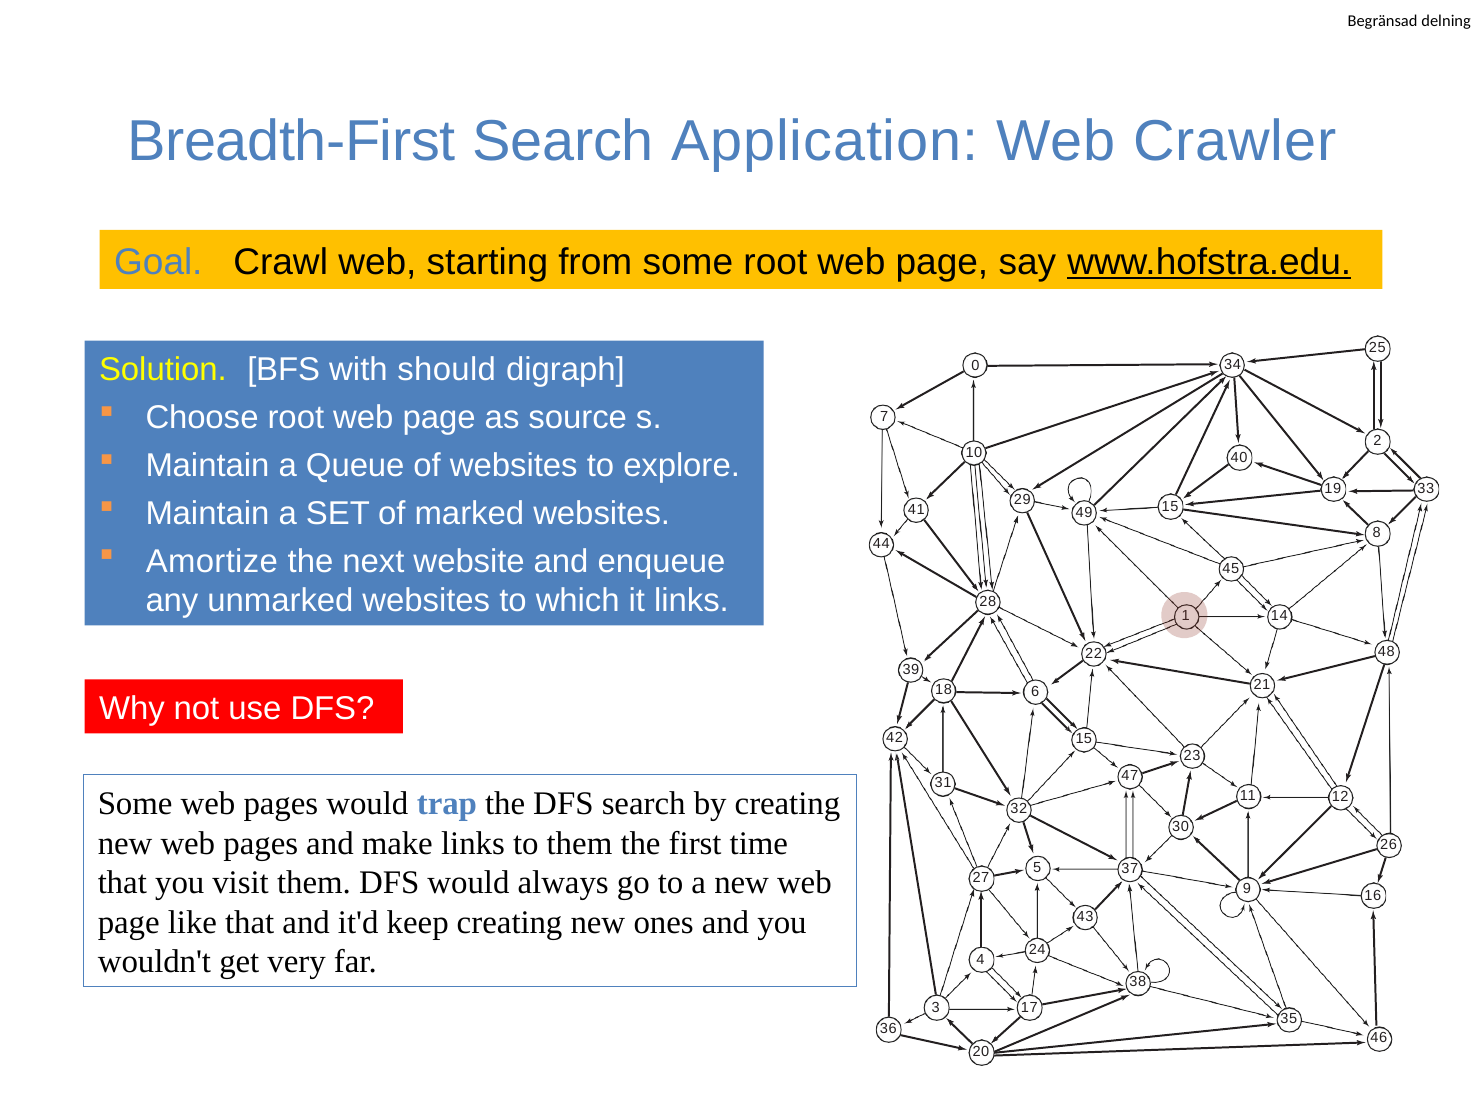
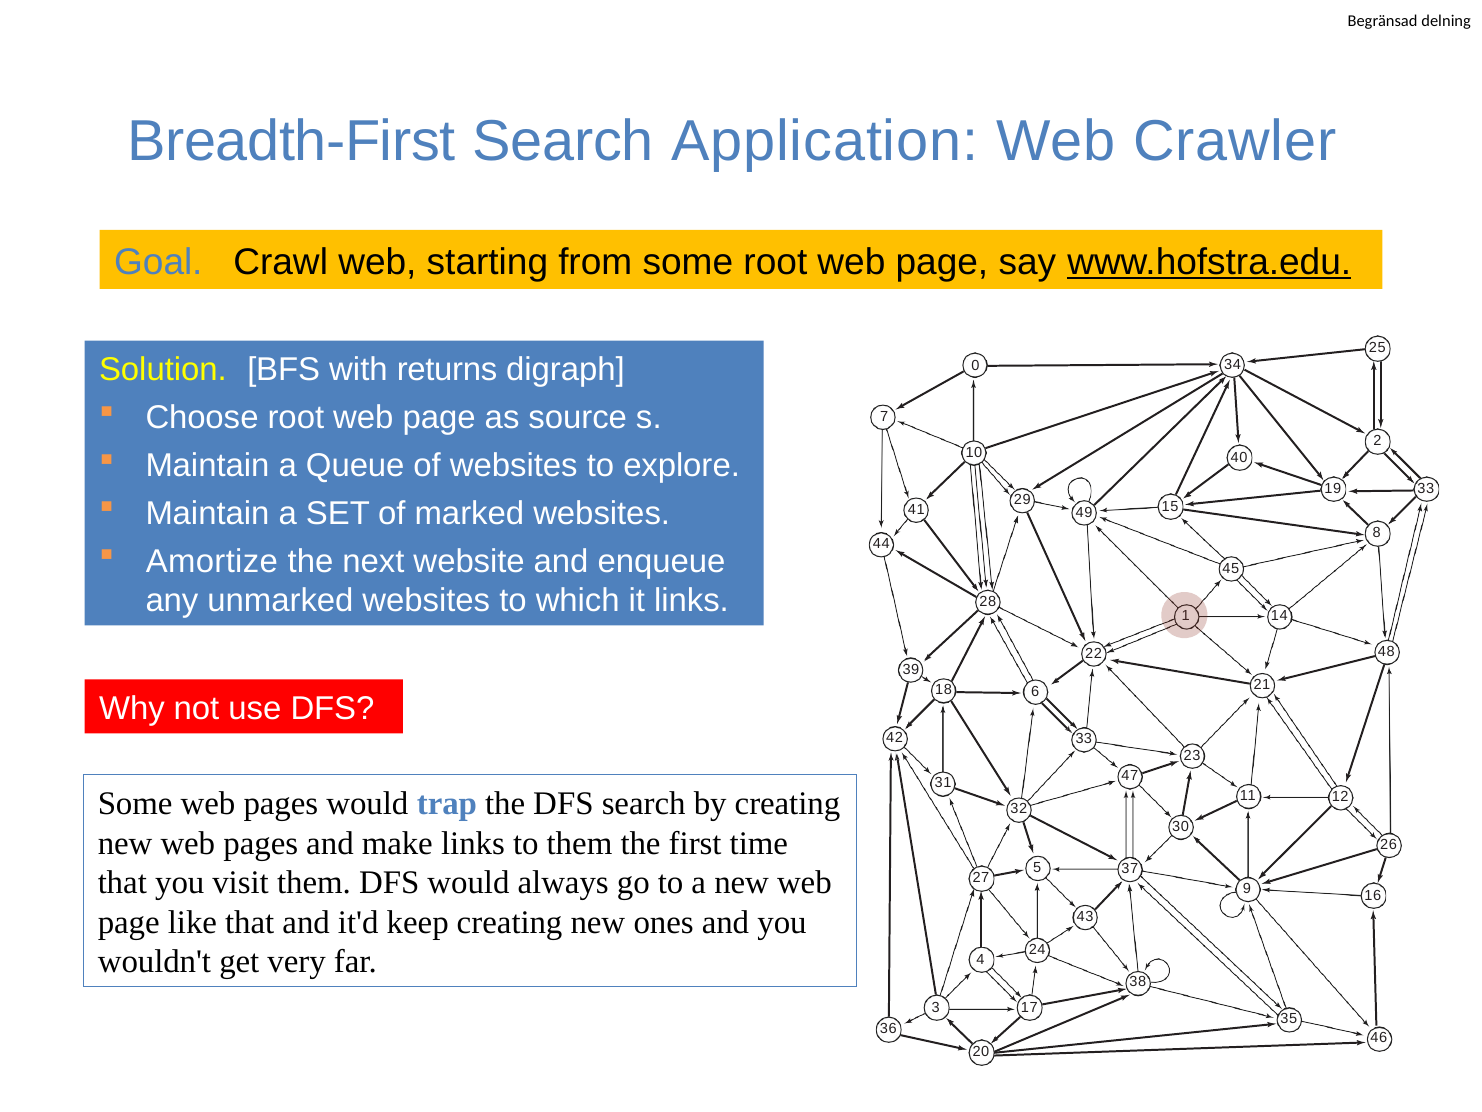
should: should -> returns (447, 370)
42 15: 15 -> 33 (1084, 739)
